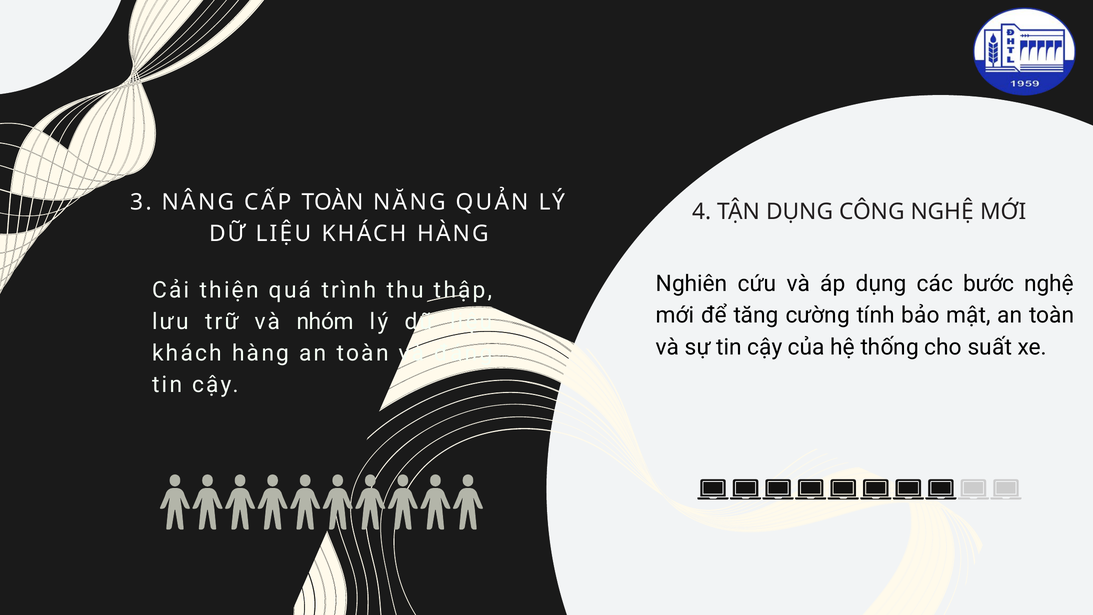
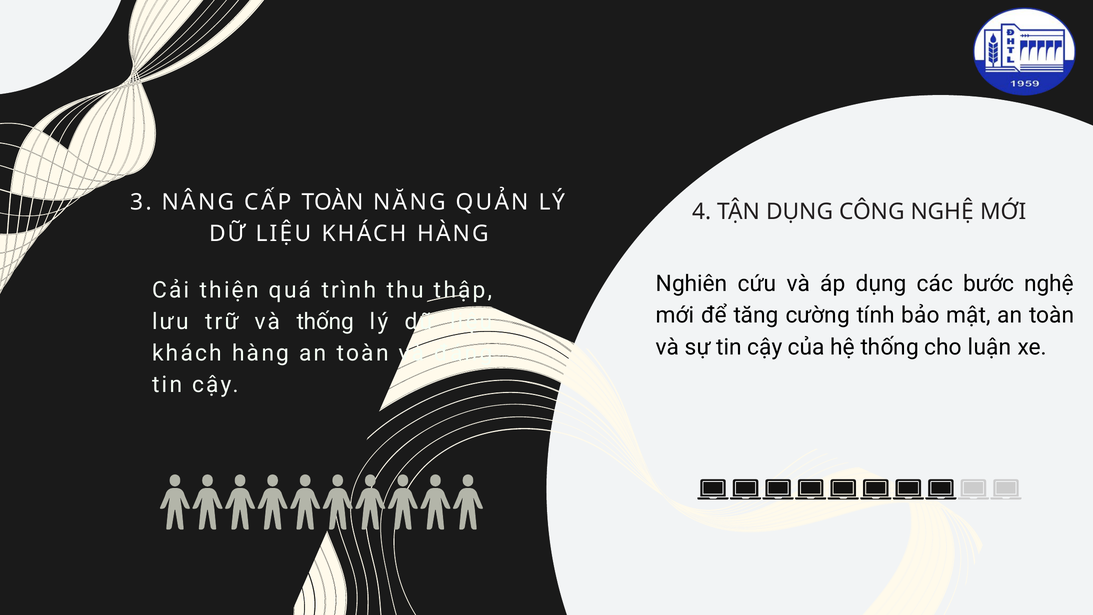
và nhóm: nhóm -> thống (325, 322)
suất: suất -> luận (990, 347)
